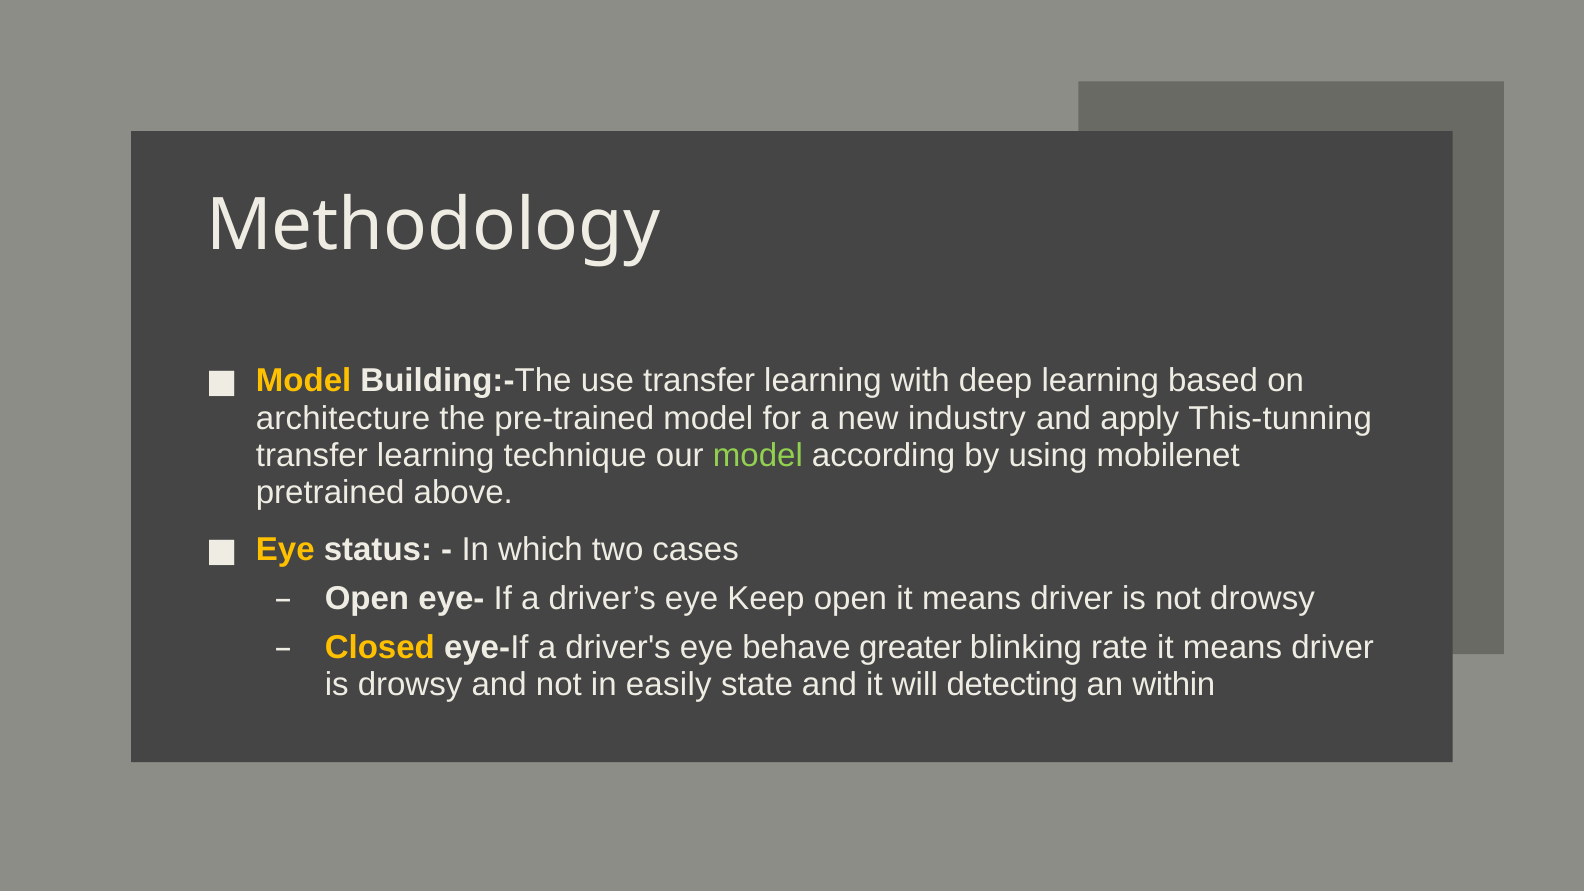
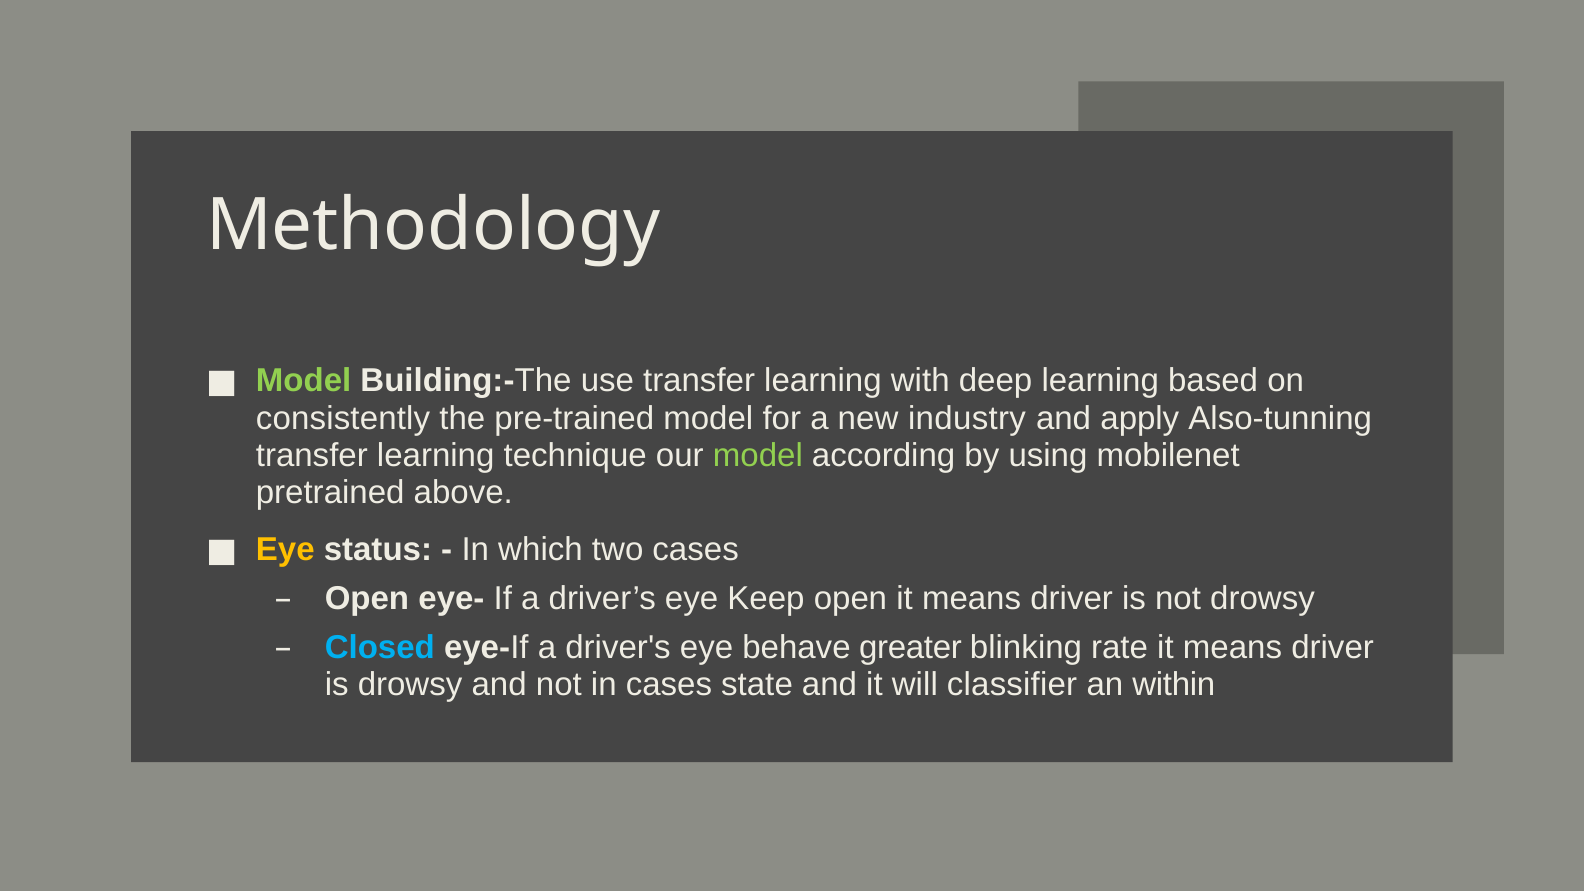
Model colour: yellow -> light green (304, 381)
architecture: architecture -> consistently (343, 418)
This-tunning: This-tunning -> Also-tunning (1280, 418)
Closed colour: yellow -> light blue (380, 647)
in easily: easily -> cases (669, 685)
detecting: detecting -> classifier (1012, 685)
